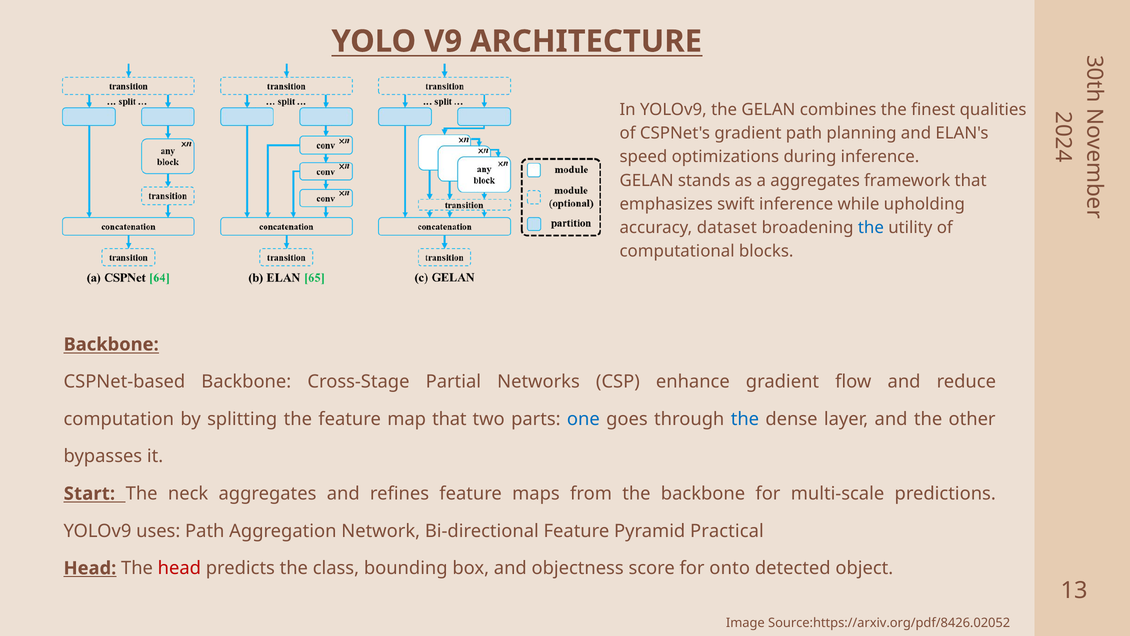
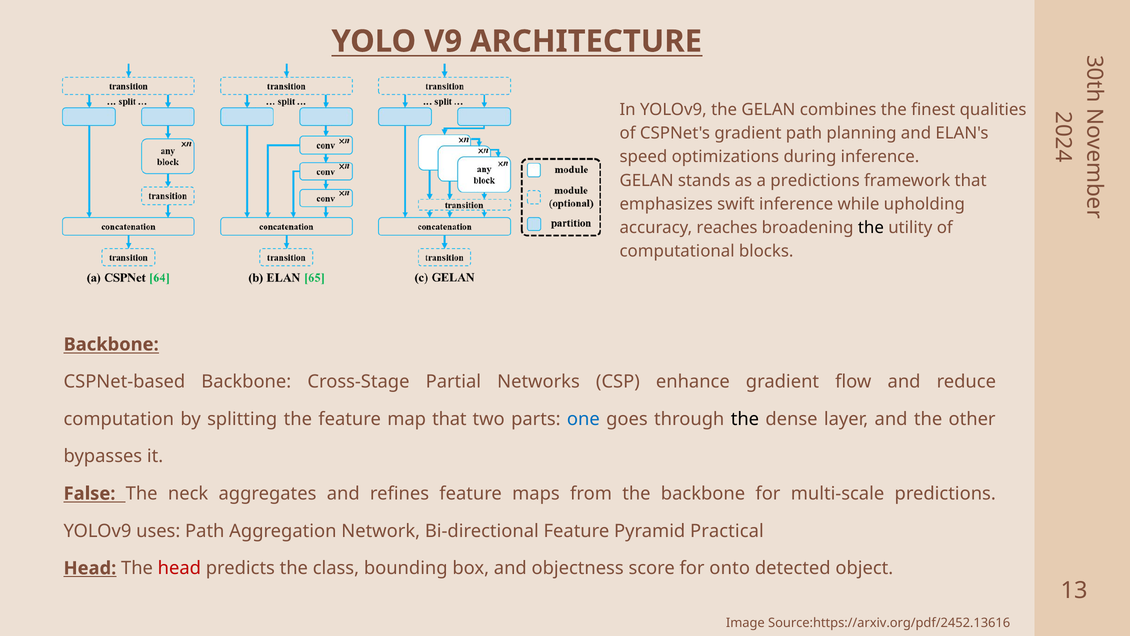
a aggregates: aggregates -> predictions (815, 180)
dataset: dataset -> reaches (727, 228)
the colour: blue -> black (871, 228)
the colour: blue -> black (745, 419)
Start: Start -> False (90, 493)
Source:https://arxiv.org/pdf/8426.02052: Source:https://arxiv.org/pdf/8426.02052 -> Source:https://arxiv.org/pdf/2452.13616 (889, 623)
